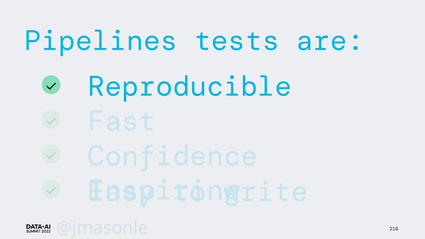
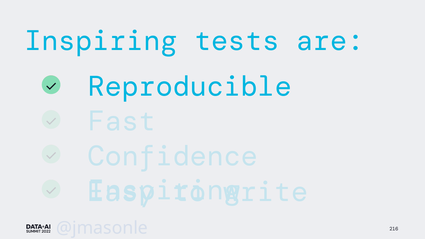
Pipelines: Pipelines -> Inspiring (101, 41)
